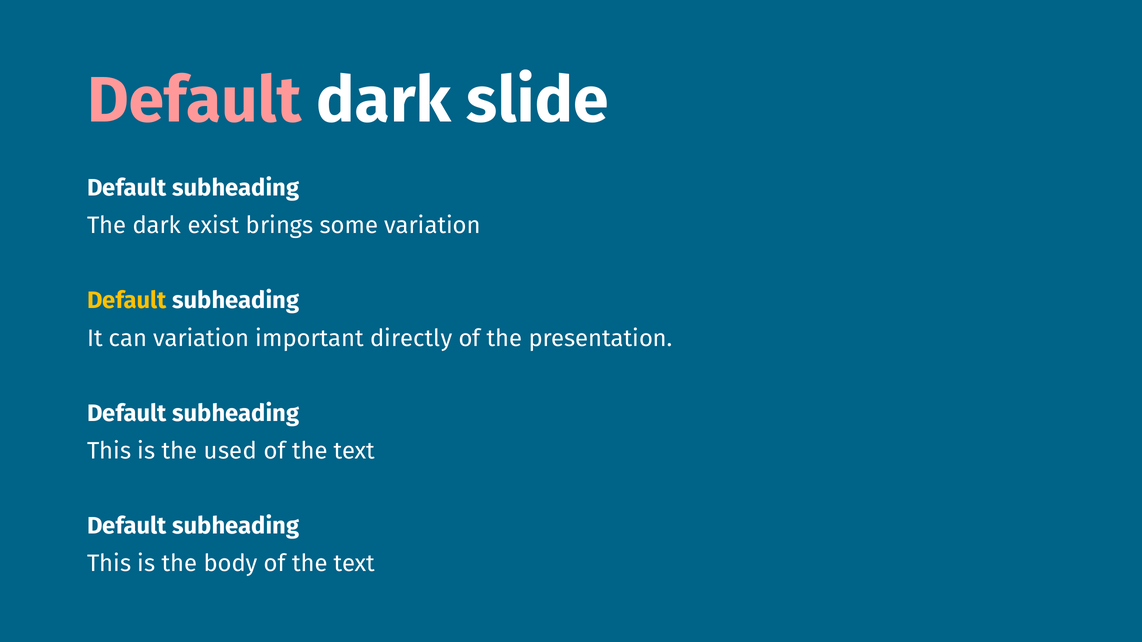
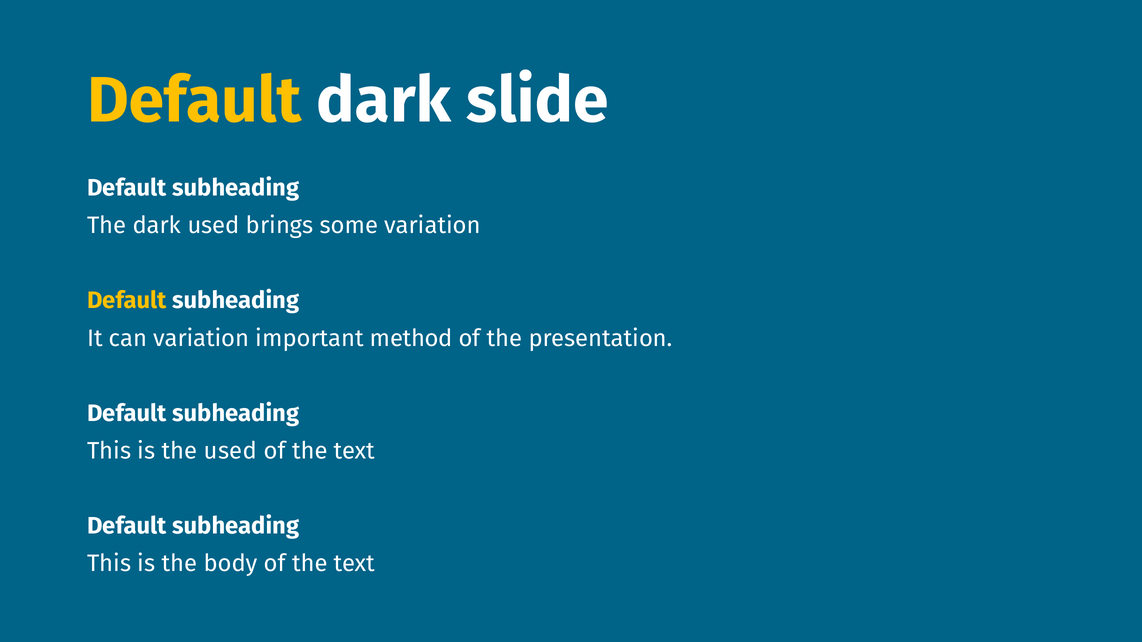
Default colour: pink -> yellow (194, 101)
dark exist: exist -> used (214, 226)
directly: directly -> method (411, 338)
